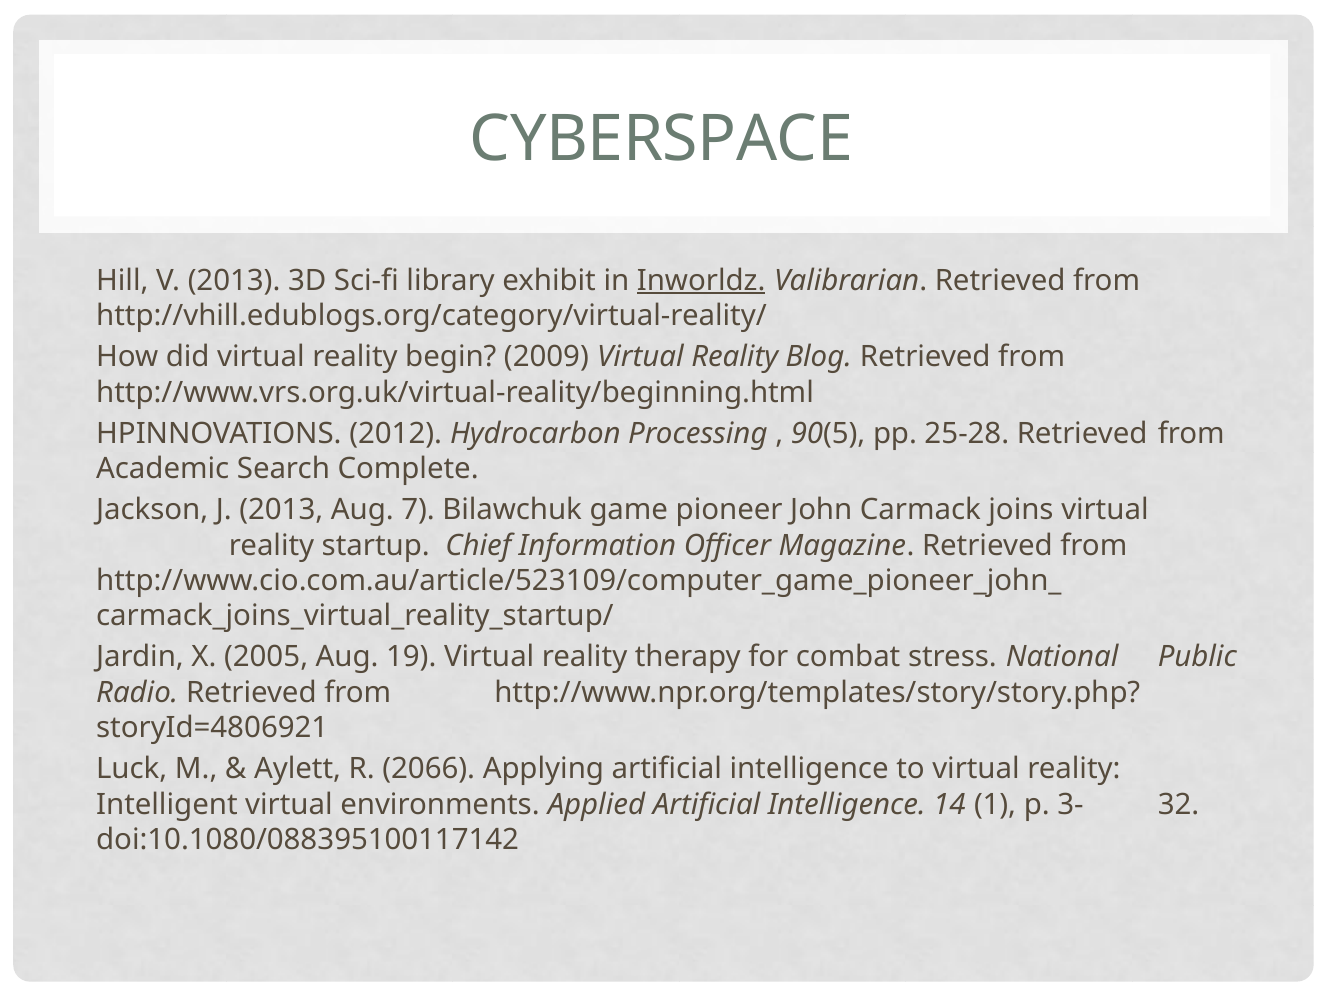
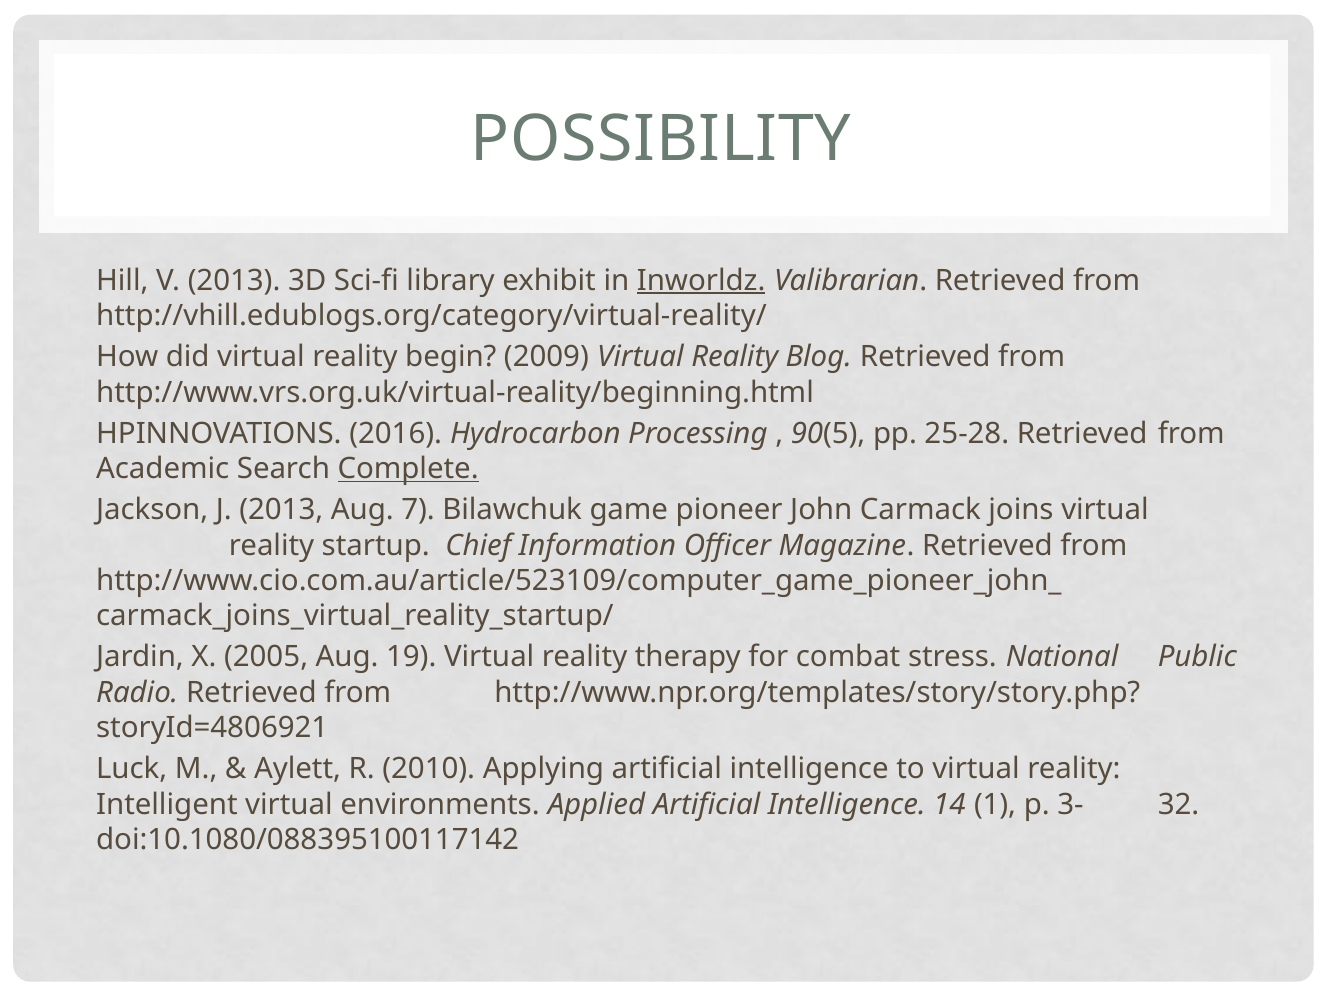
CYBERSPACE: CYBERSPACE -> POSSIBILITY (661, 139)
2012: 2012 -> 2016 (396, 434)
Complete underline: none -> present (408, 469)
2066: 2066 -> 2010 (429, 769)
